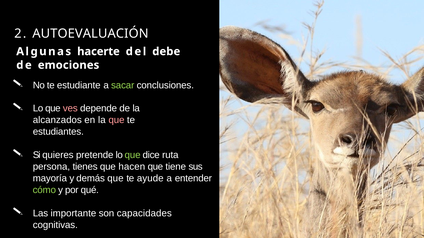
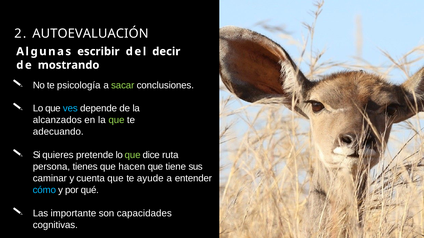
hacerte: hacerte -> escribir (98, 52)
debe: debe -> decir (166, 52)
emociones: emociones -> mostrando (69, 65)
estudiante: estudiante -> psicología (79, 85)
ves colour: pink -> light blue (70, 109)
que colour: pink -> light green (117, 120)
estudiantes: estudiantes -> adecuando (58, 132)
mayoría: mayoría -> caminar (50, 179)
demás: demás -> cuenta (91, 179)
cómo colour: light green -> light blue (44, 190)
